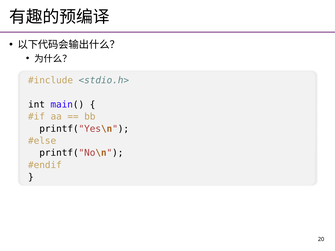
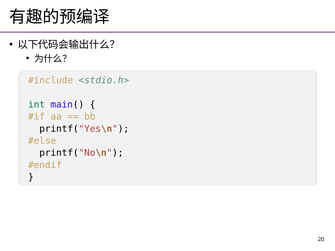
int colour: black -> green (37, 105)
